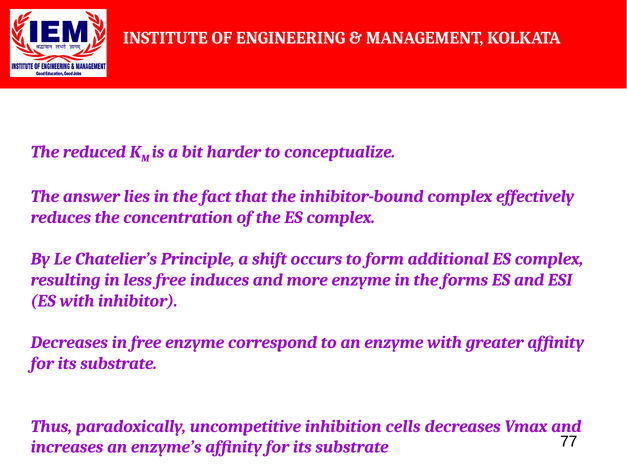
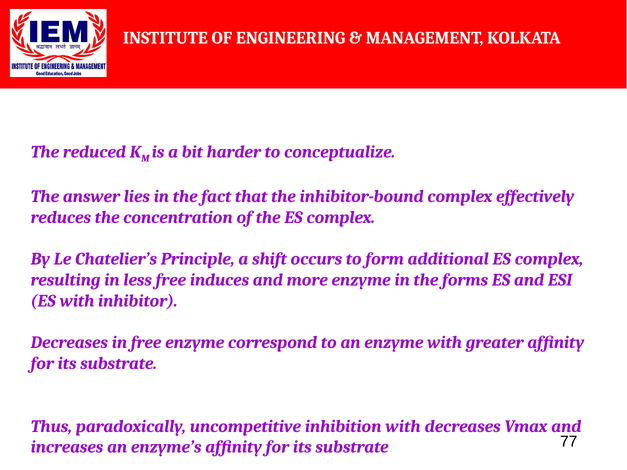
inhibition cells: cells -> with (403, 427)
